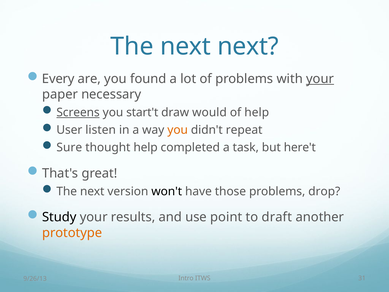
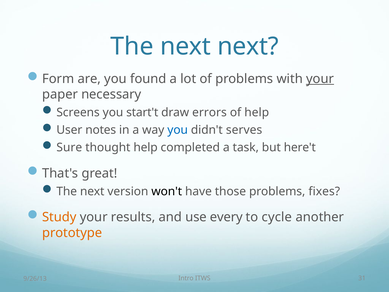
Every: Every -> Form (58, 79)
Screens underline: present -> none (78, 112)
would: would -> errors (209, 112)
listen: listen -> notes (101, 130)
you colour: orange -> blue (178, 130)
repeat: repeat -> serves (244, 130)
drop: drop -> fixes (324, 191)
Study colour: black -> orange (59, 217)
point: point -> every (226, 217)
draft: draft -> cycle (277, 217)
